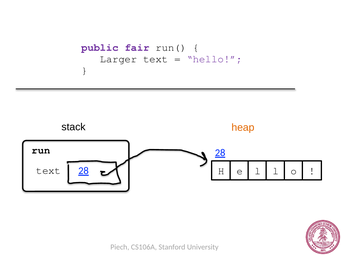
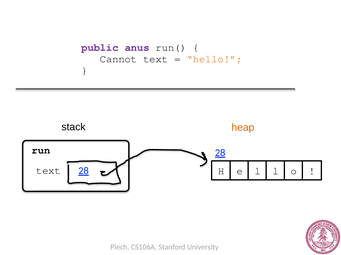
fair: fair -> anus (137, 48)
Larger: Larger -> Cannot (119, 59)
hello colour: purple -> orange (214, 59)
